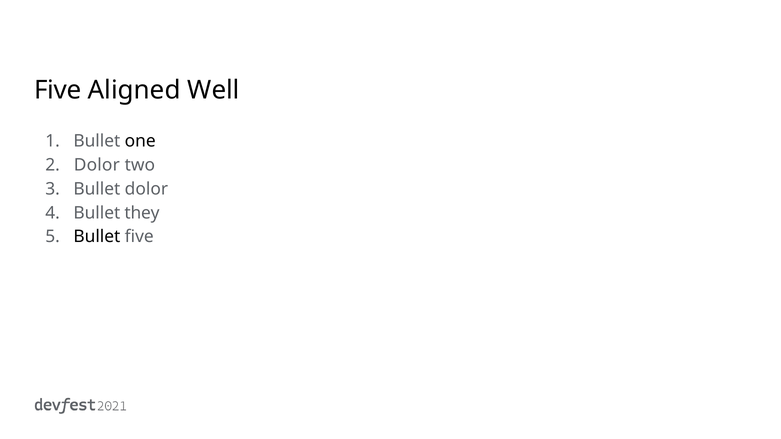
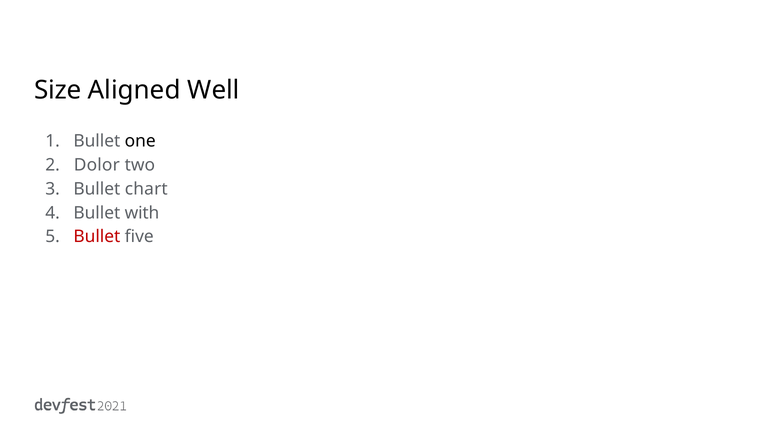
Five: Five -> Size (58, 90)
Bullet dolor: dolor -> chart (146, 189)
they: they -> with (142, 213)
Bullet colour: black -> red (97, 237)
